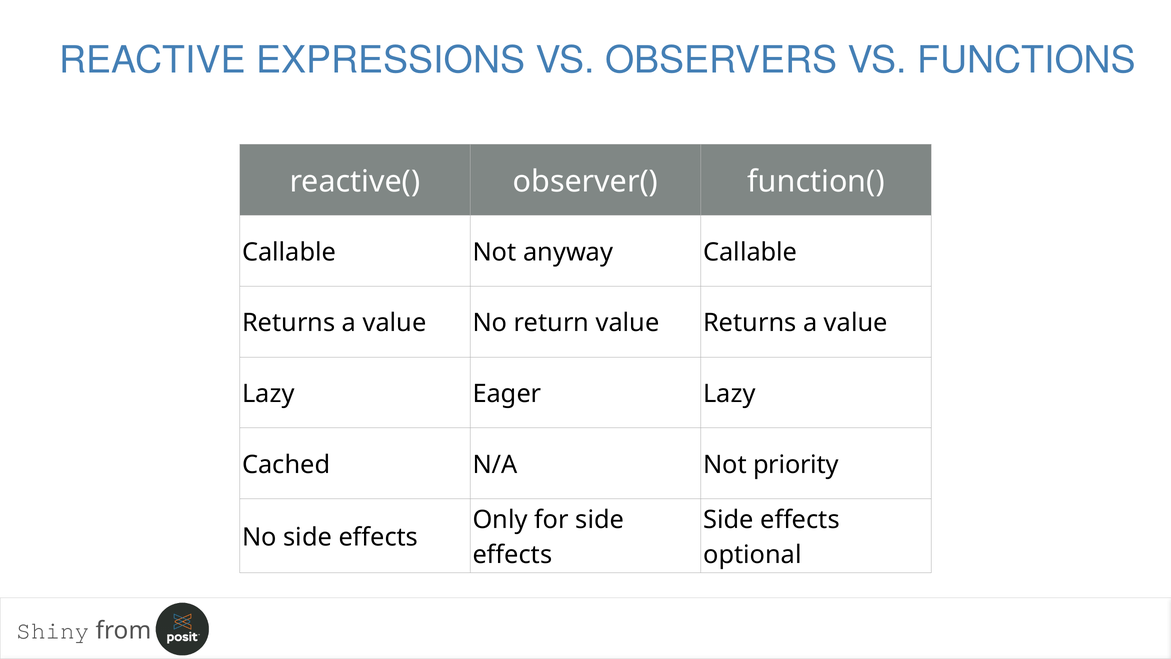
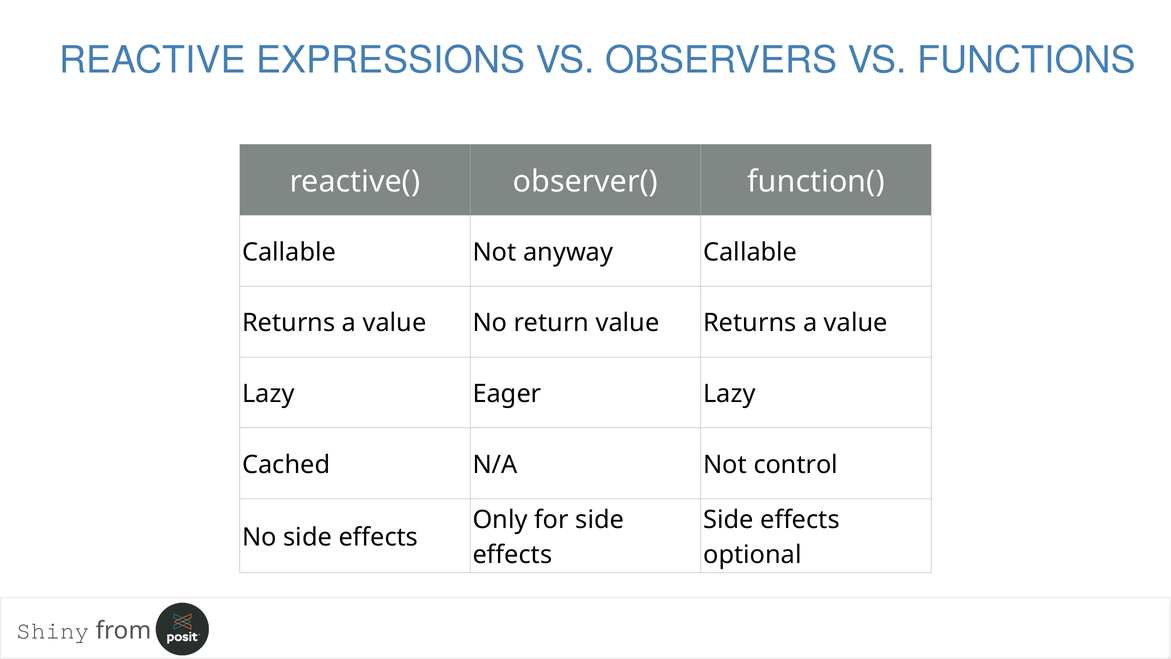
priority: priority -> control (796, 465)
